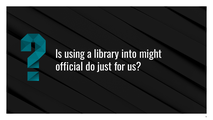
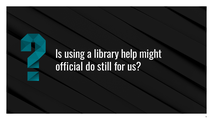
into: into -> help (129, 54)
just: just -> still (105, 67)
